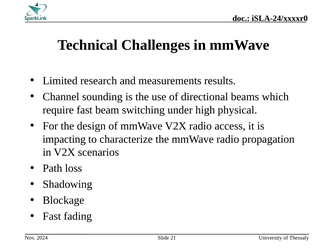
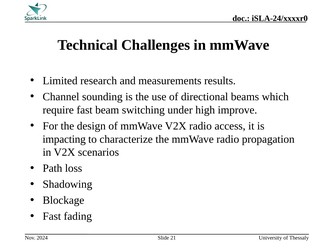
physical: physical -> improve (237, 110)
